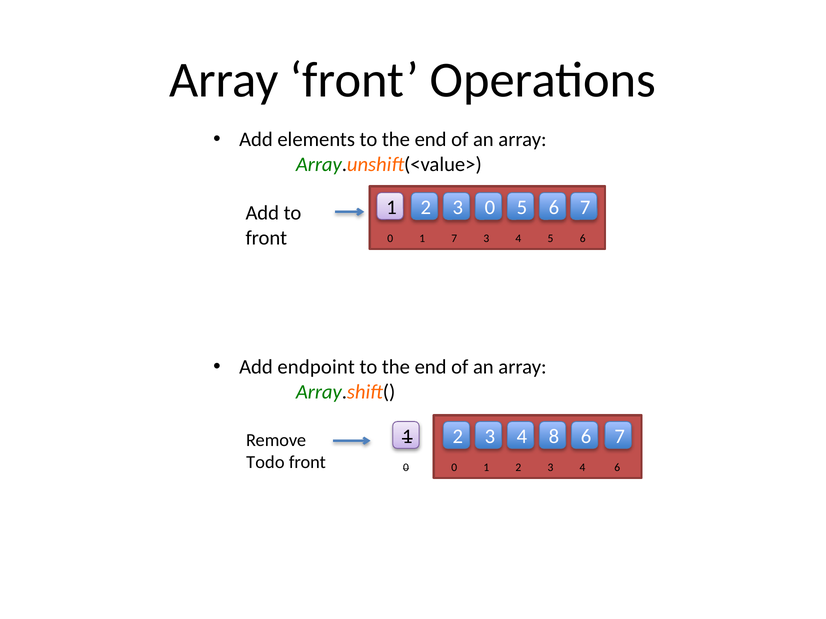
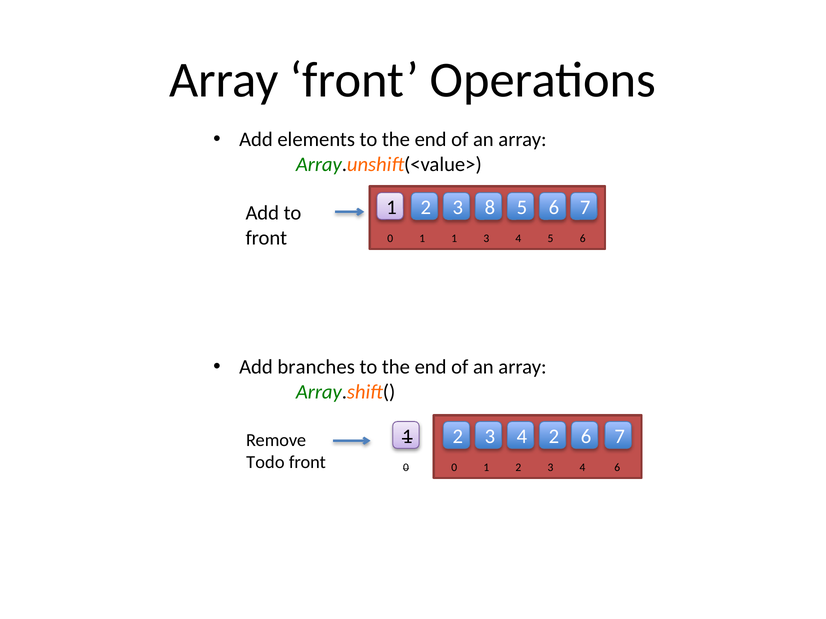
3 0: 0 -> 8 (490, 208)
0 1 7: 7 -> 1 (454, 239)
endpoint: endpoint -> branches (316, 367)
4 8: 8 -> 2 (554, 437)
